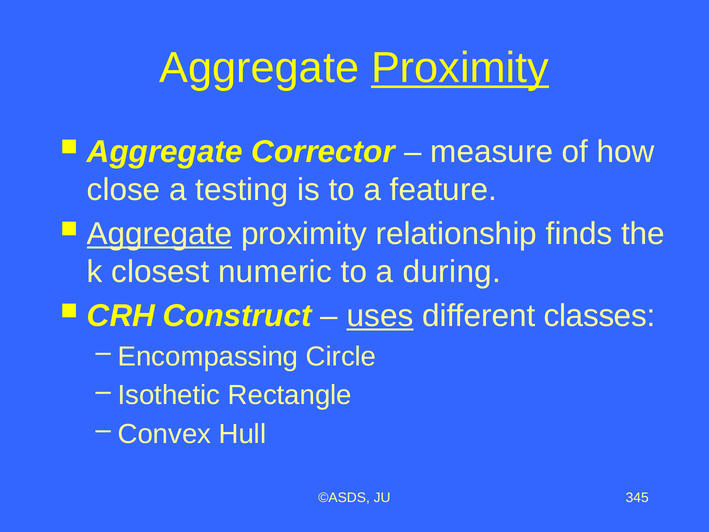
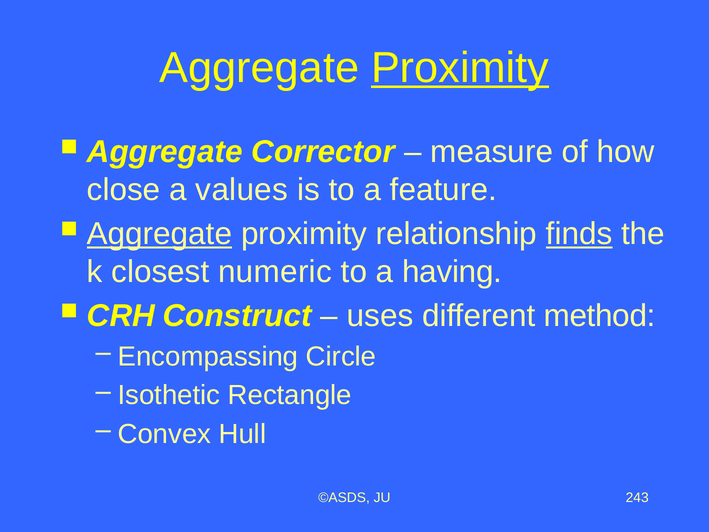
testing: testing -> values (242, 190)
finds underline: none -> present (579, 234)
during: during -> having (452, 272)
uses underline: present -> none (380, 316)
classes: classes -> method (600, 316)
345: 345 -> 243 (637, 497)
